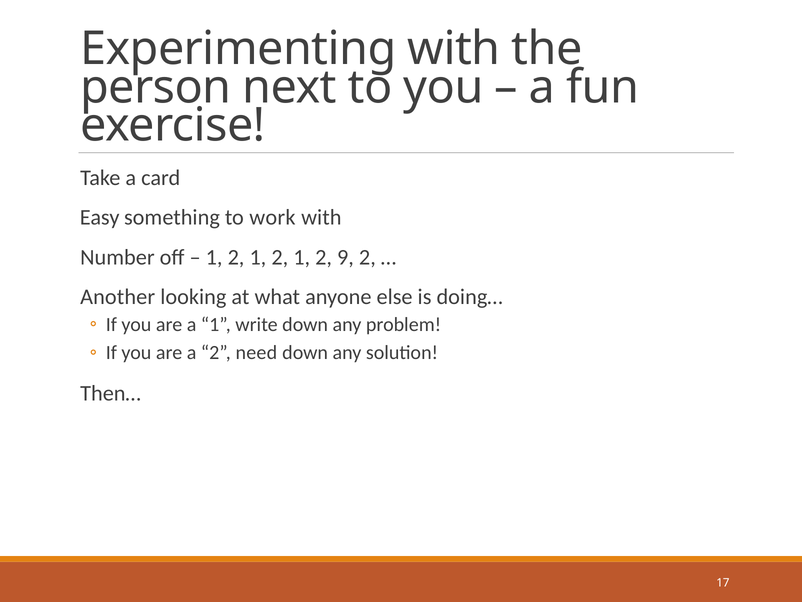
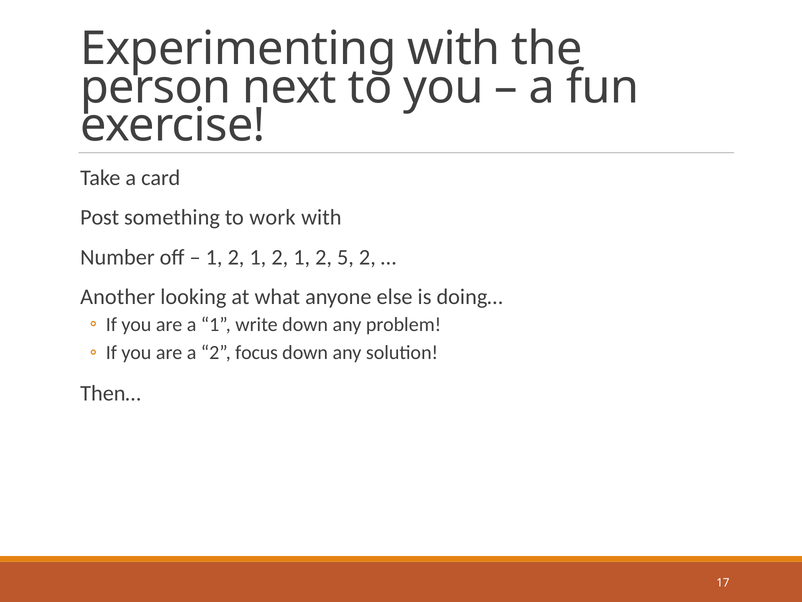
Easy: Easy -> Post (100, 217)
9: 9 -> 5 (345, 257)
need: need -> focus (257, 352)
